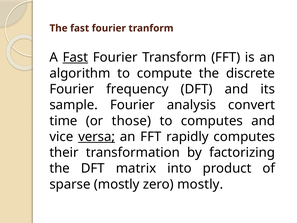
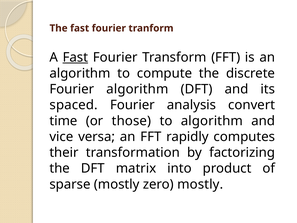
Fourier frequency: frequency -> algorithm (137, 89)
sample: sample -> spaced (74, 105)
to computes: computes -> algorithm (212, 121)
versa underline: present -> none (97, 137)
